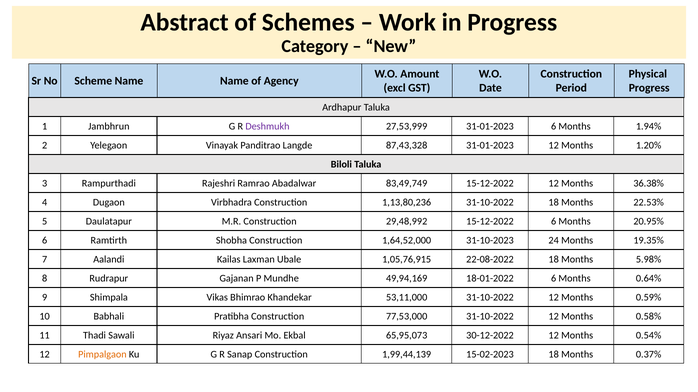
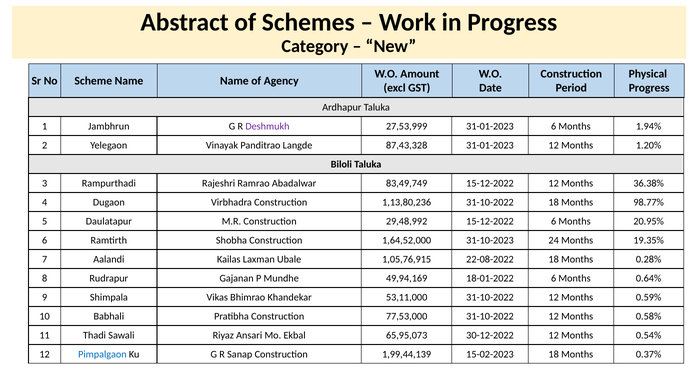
22.53%: 22.53% -> 98.77% (649, 203)
5.98%: 5.98% -> 0.28% (649, 260)
Pimpalgaon colour: orange -> blue (102, 355)
